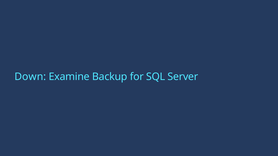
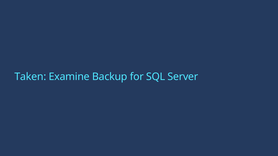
Down: Down -> Taken (30, 77)
